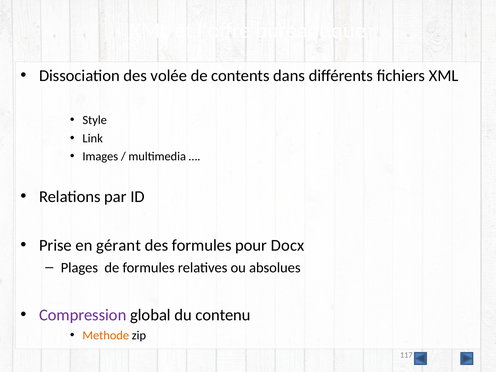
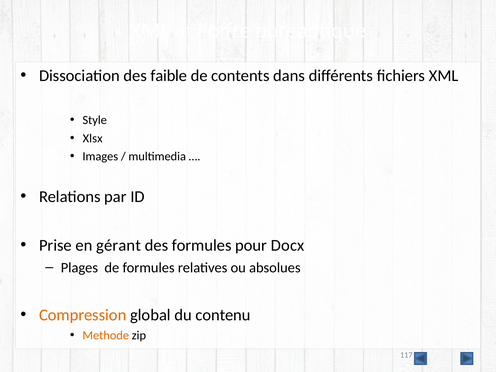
volée: volée -> faible (169, 76)
Link: Link -> Xlsx (93, 138)
Compression colour: purple -> orange (83, 315)
